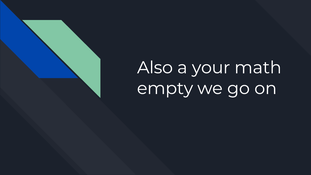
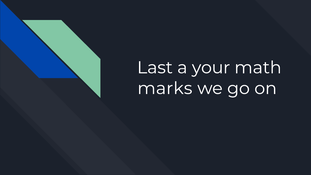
Also: Also -> Last (155, 68)
empty: empty -> marks (165, 88)
